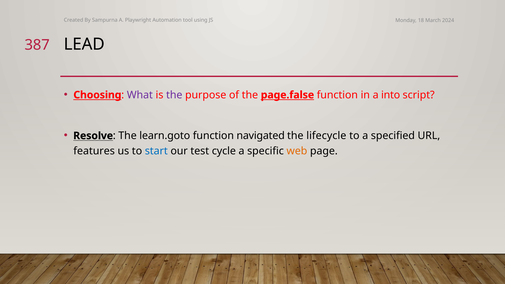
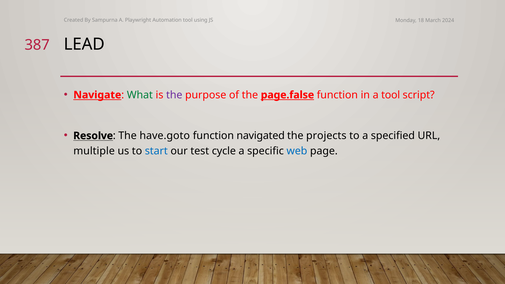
Choosing: Choosing -> Navigate (97, 95)
What colour: purple -> green (140, 95)
a into: into -> tool (391, 95)
learn.goto: learn.goto -> have.goto (165, 136)
lifecycle: lifecycle -> projects (326, 136)
features: features -> multiple (94, 151)
web colour: orange -> blue (297, 151)
